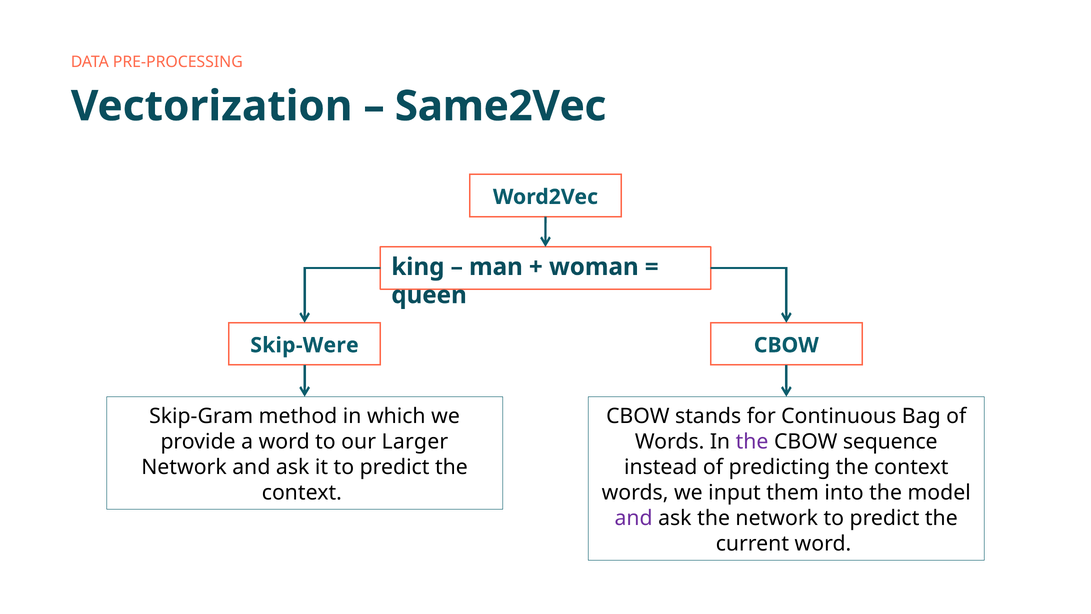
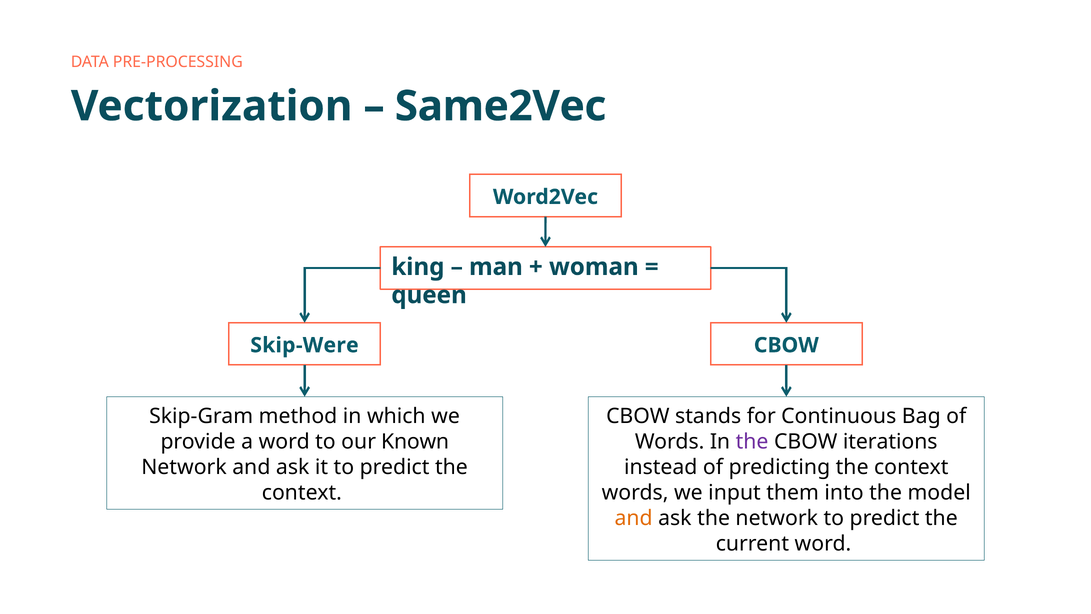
Larger: Larger -> Known (415, 442)
sequence: sequence -> iterations (890, 442)
and colour: purple -> orange (634, 518)
